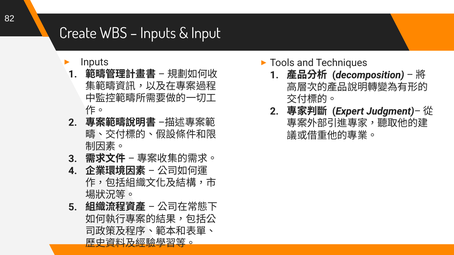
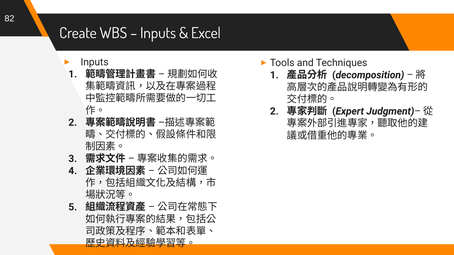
Input: Input -> Excel (206, 33)
